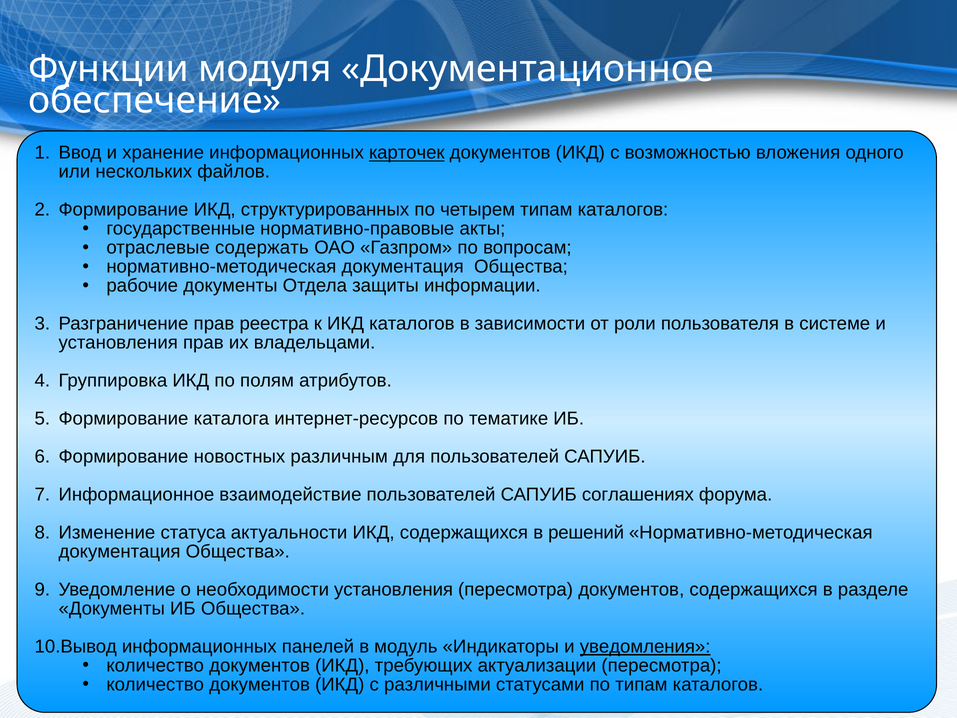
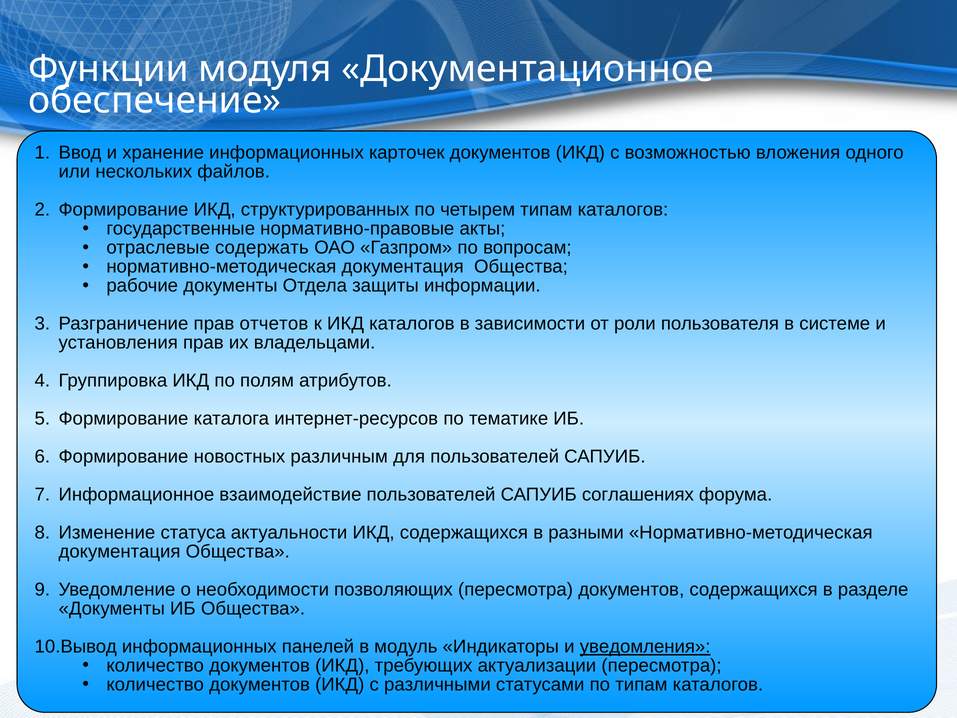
карточек underline: present -> none (407, 153)
реестра: реестра -> отчетов (274, 324)
решений: решений -> разными (586, 533)
необходимости установления: установления -> позволяющих (394, 590)
